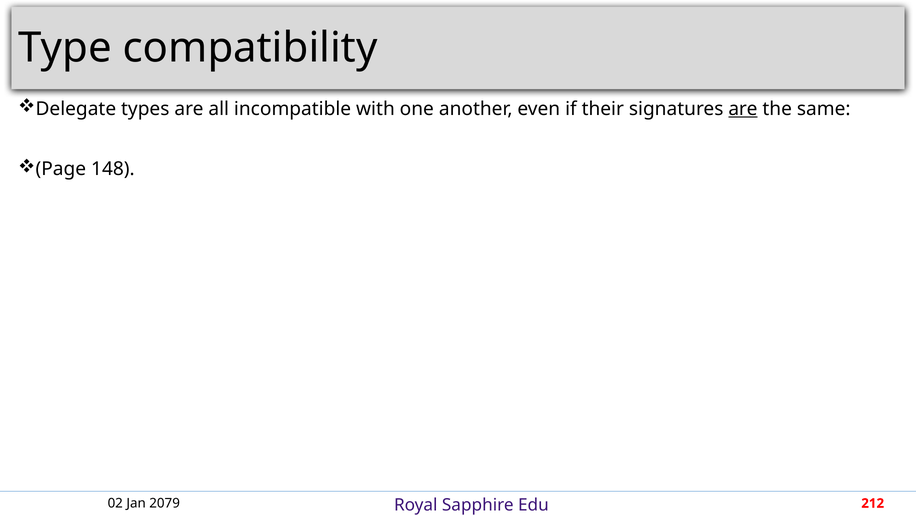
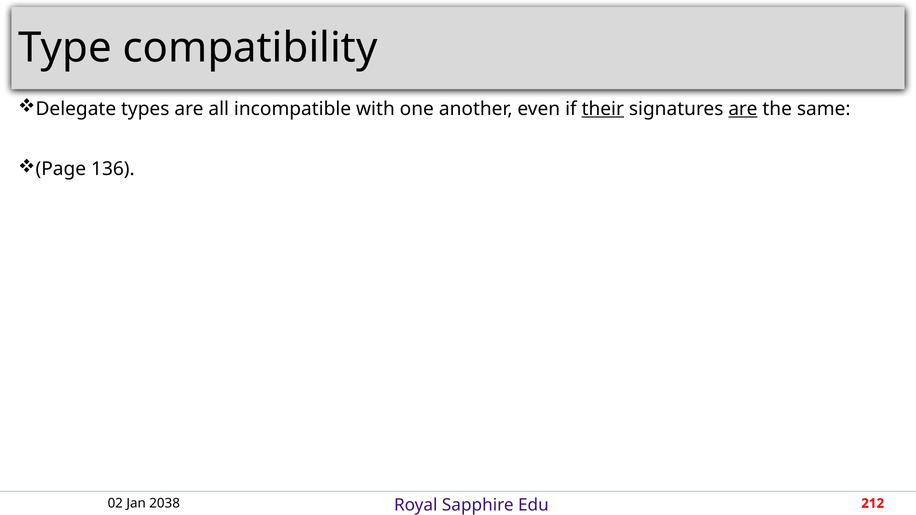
their underline: none -> present (603, 109)
148: 148 -> 136 (113, 169)
2079: 2079 -> 2038 (165, 504)
